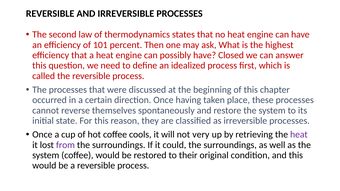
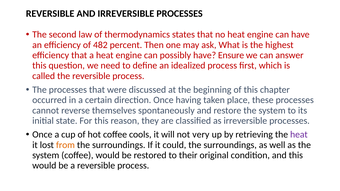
101: 101 -> 482 (100, 45)
Closed: Closed -> Ensure (231, 55)
from colour: purple -> orange (65, 145)
